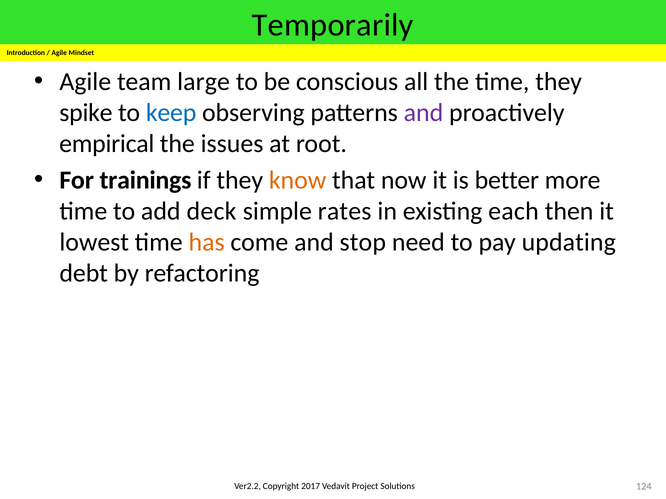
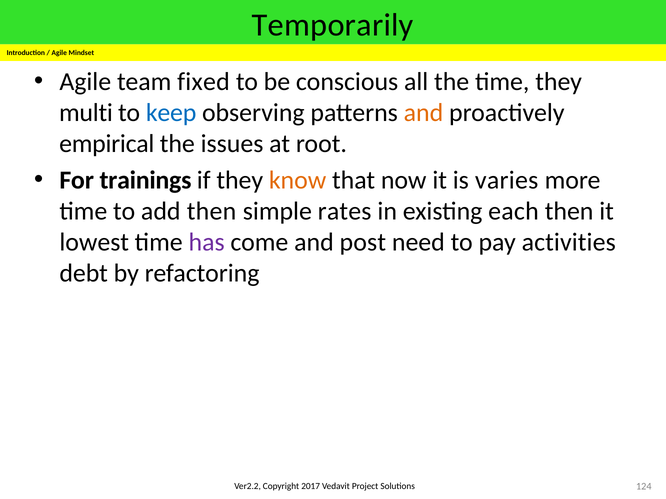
large: large -> fixed (203, 82)
spike: spike -> multi (86, 113)
and colour: purple -> orange (423, 113)
better: better -> varies (507, 180)
add deck: deck -> then (212, 211)
has colour: orange -> purple (207, 242)
stop: stop -> post (363, 242)
updating: updating -> activities (569, 242)
